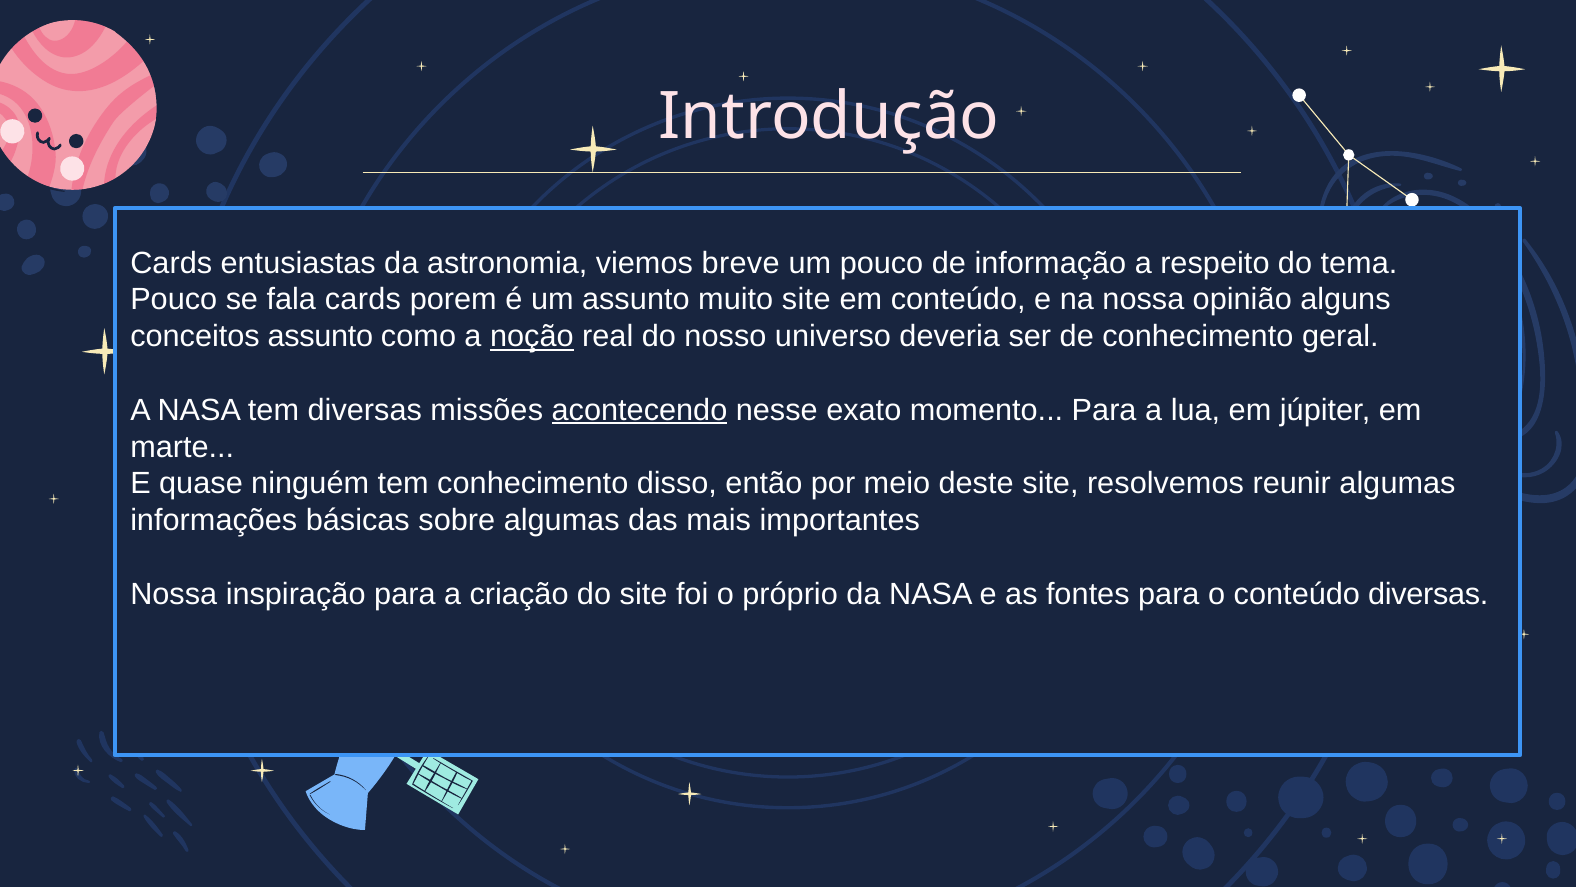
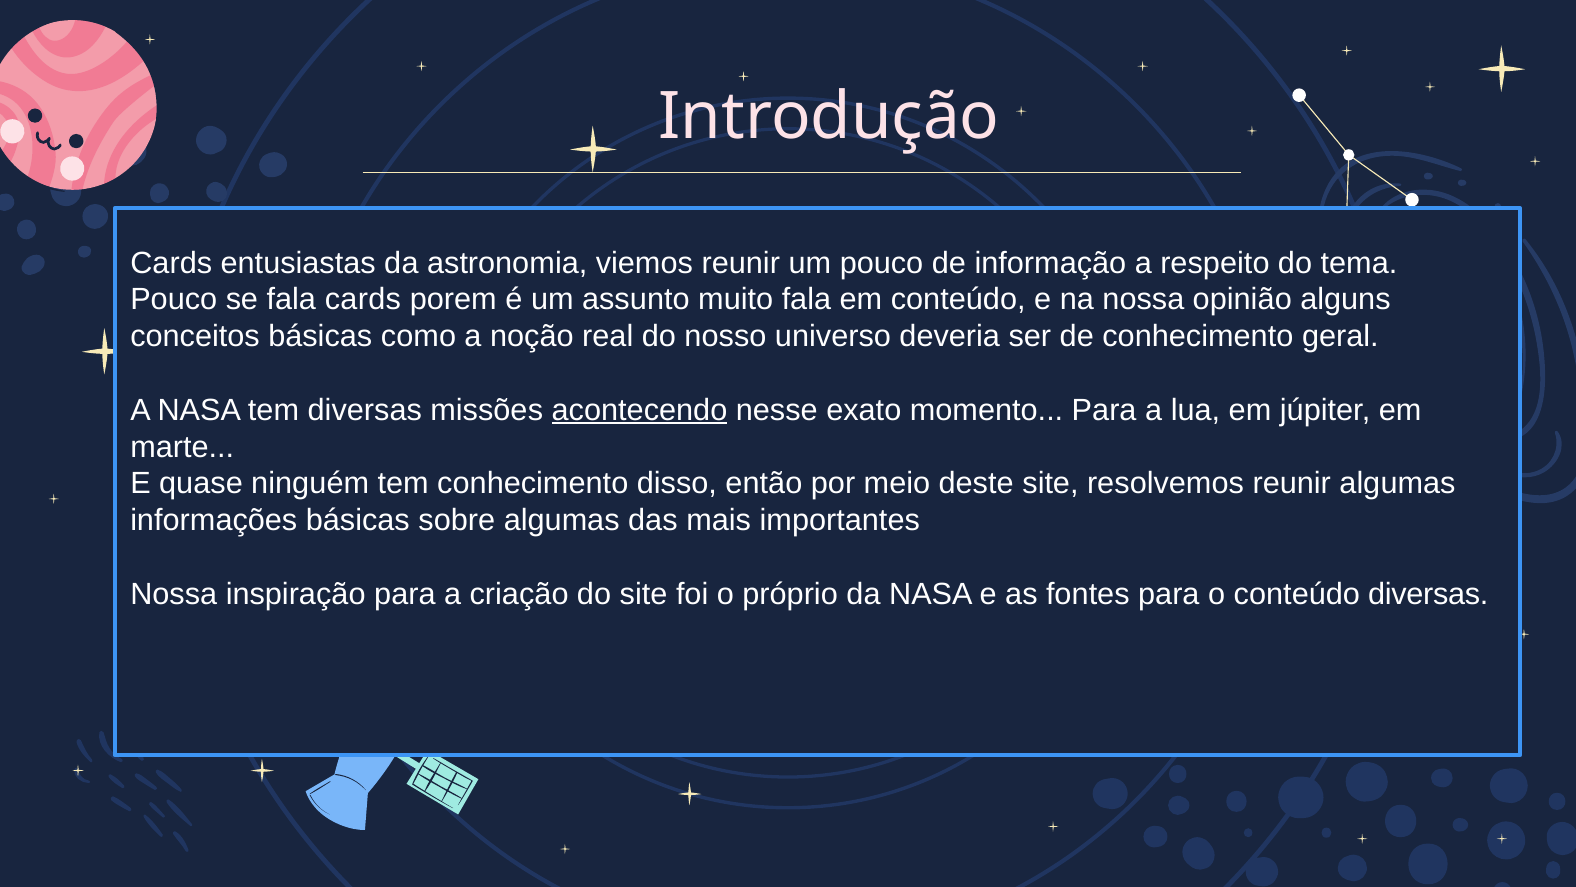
viemos breve: breve -> reunir (741, 263)
muito site: site -> fala (806, 300)
conceitos assunto: assunto -> básicas (320, 336)
noção underline: present -> none (532, 336)
